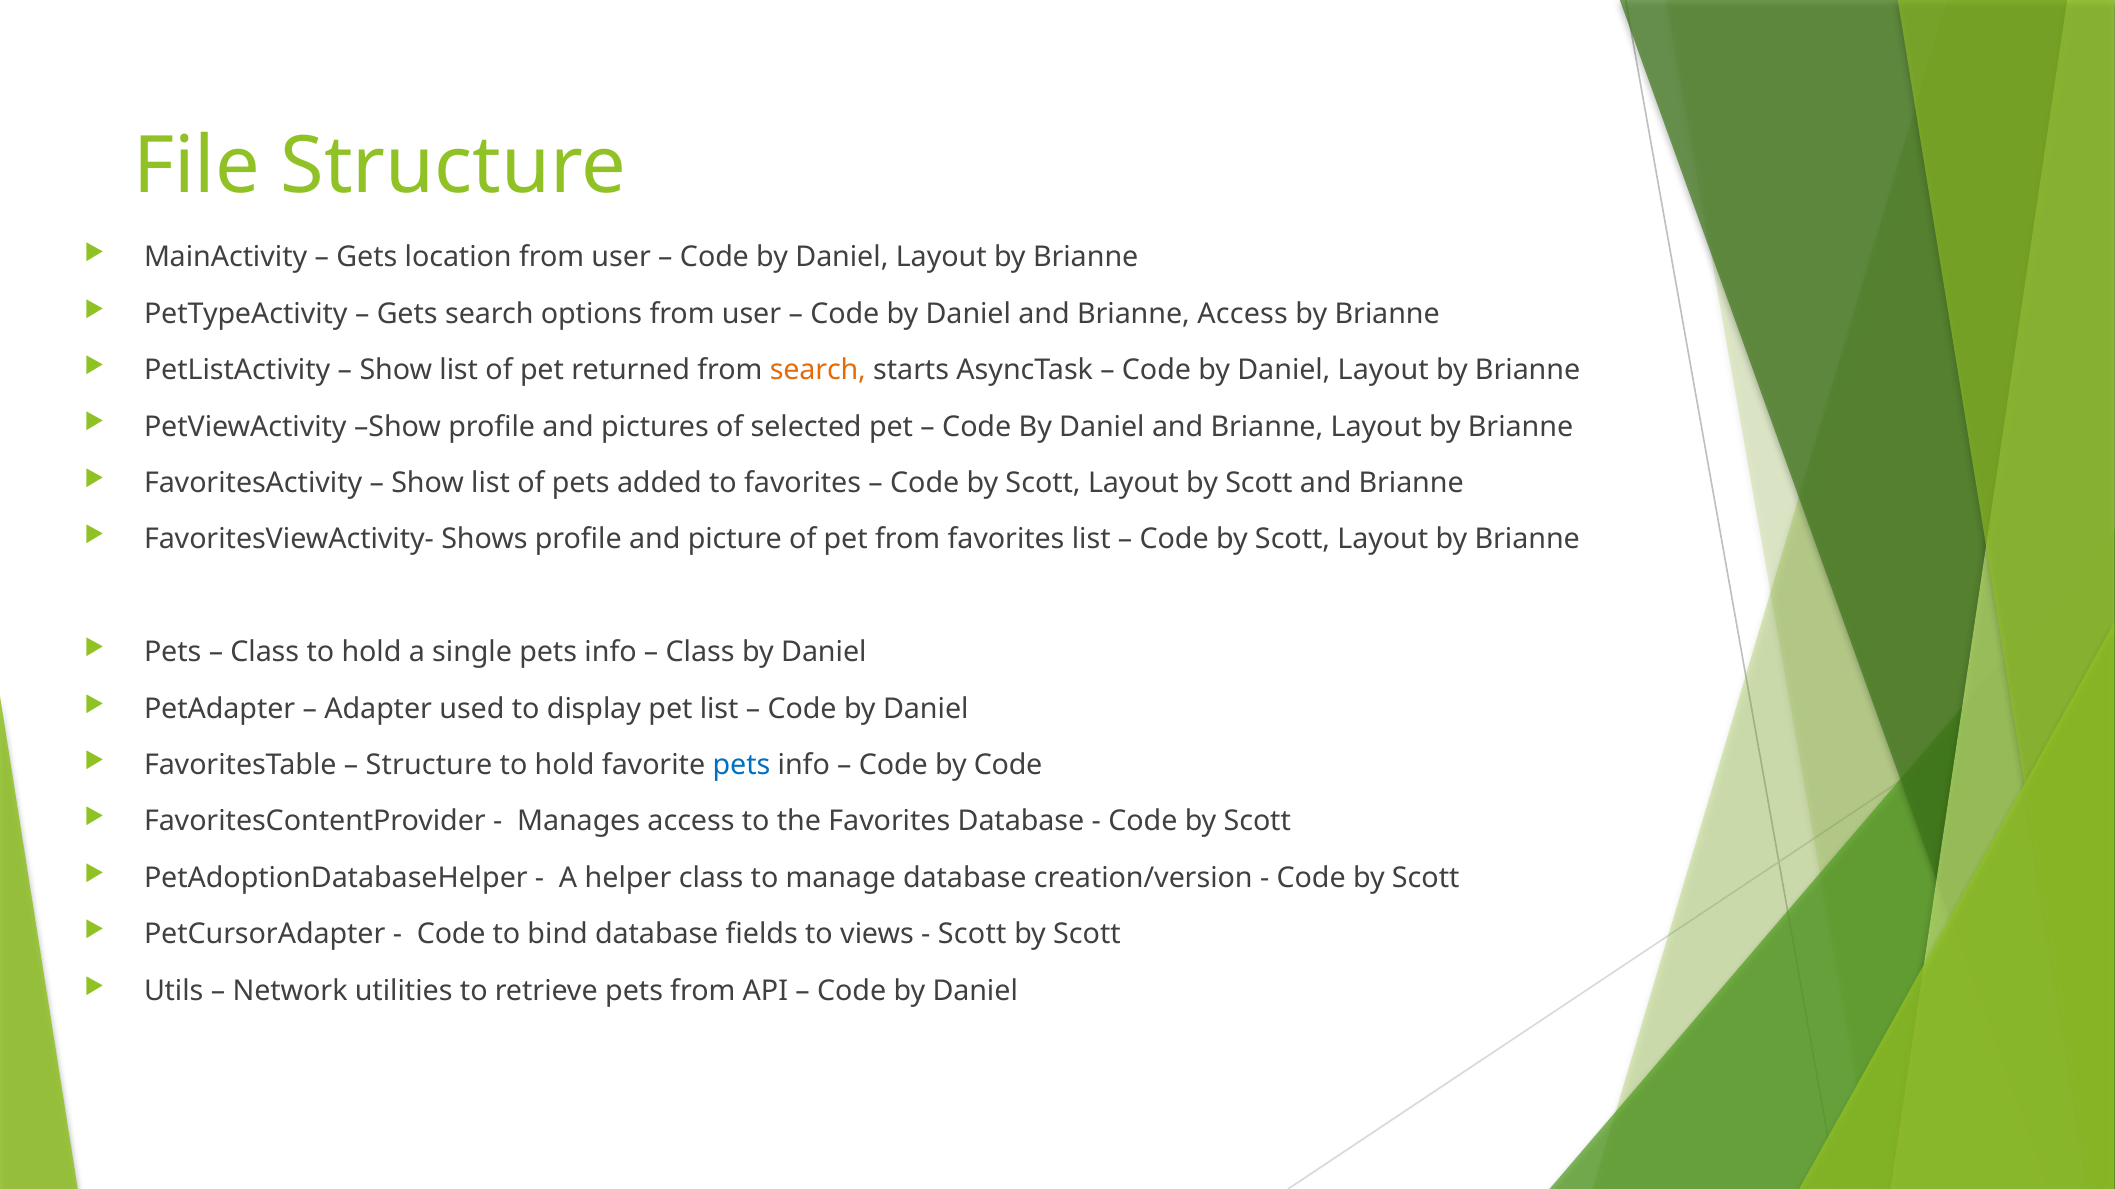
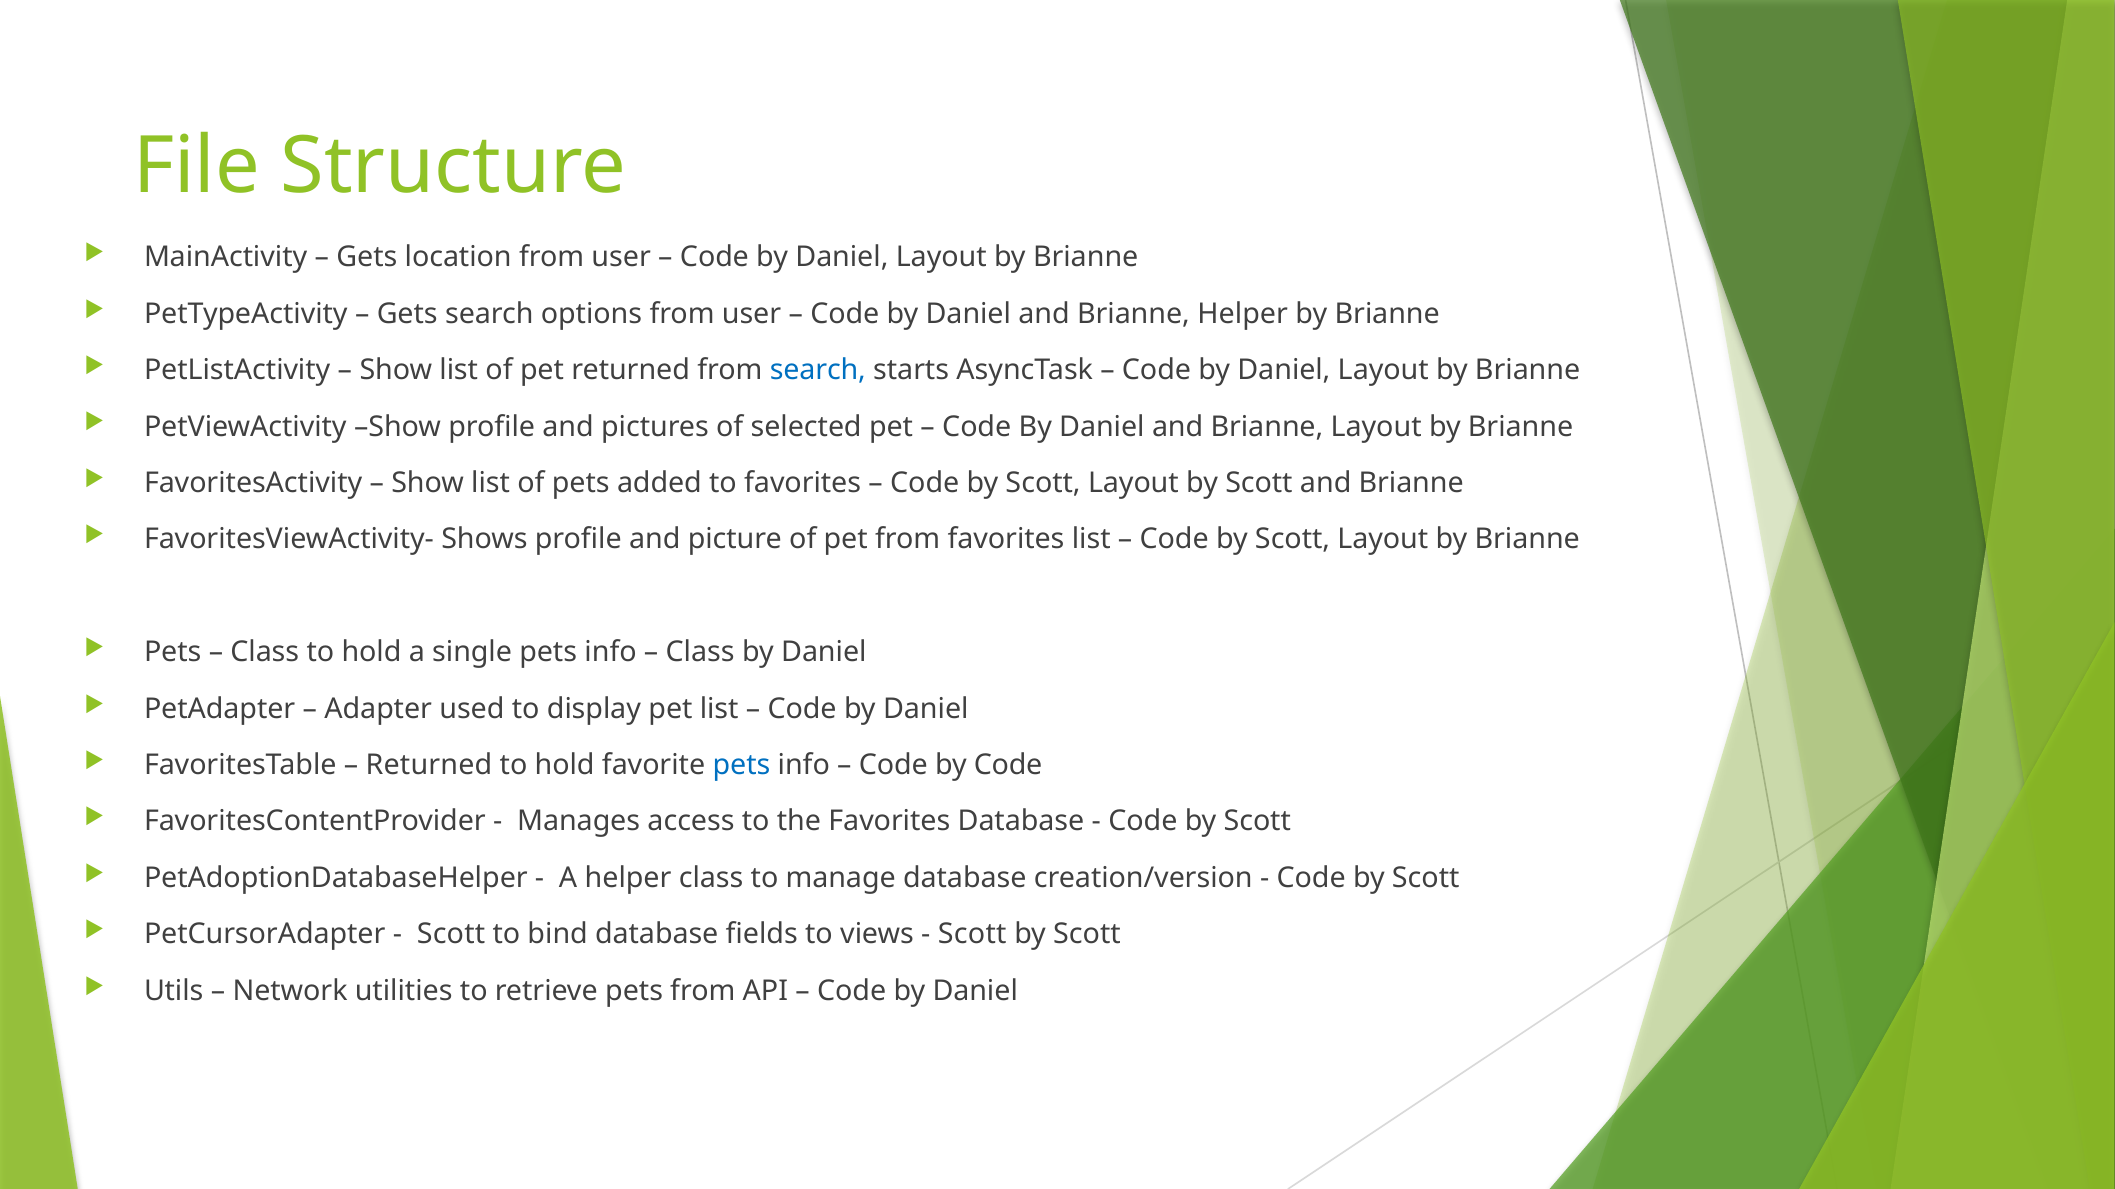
Brianne Access: Access -> Helper (1243, 314)
search colour: orange -> blue (818, 370)
Structure: Structure -> Returned (429, 766)
Code: Code -> Scott (451, 935)
